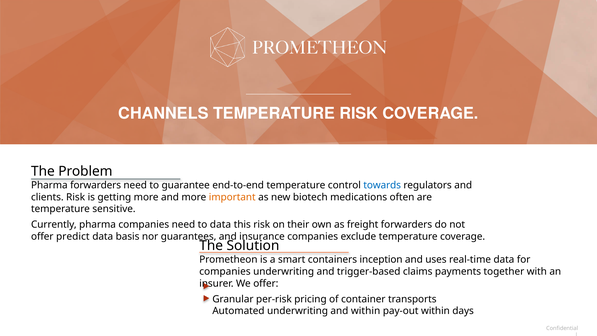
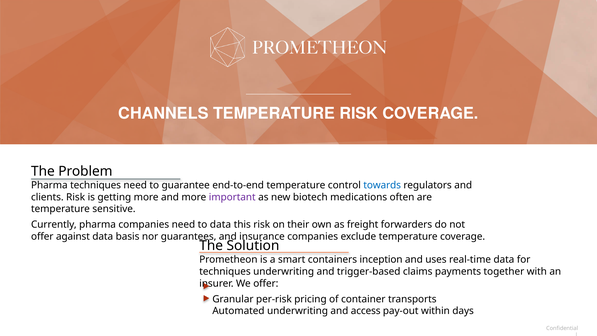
Pharma forwarders: forwarders -> techniques (96, 185)
important colour: orange -> purple (232, 197)
predict: predict -> against (73, 236)
companies: companies -> techniques (225, 271)
and within: within -> access (366, 311)
